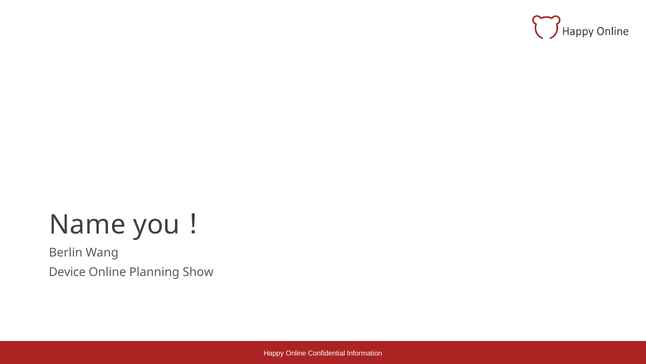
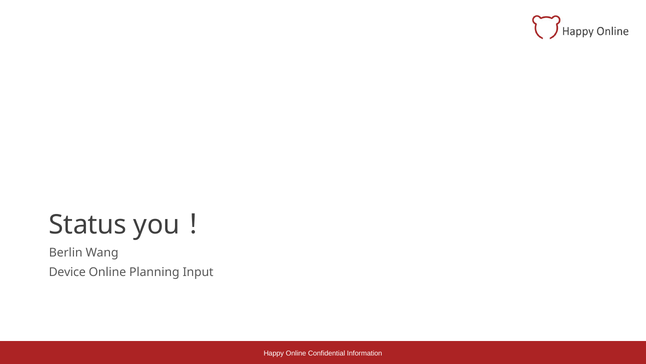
Name: Name -> Status (88, 225)
Show: Show -> Input (198, 272)
